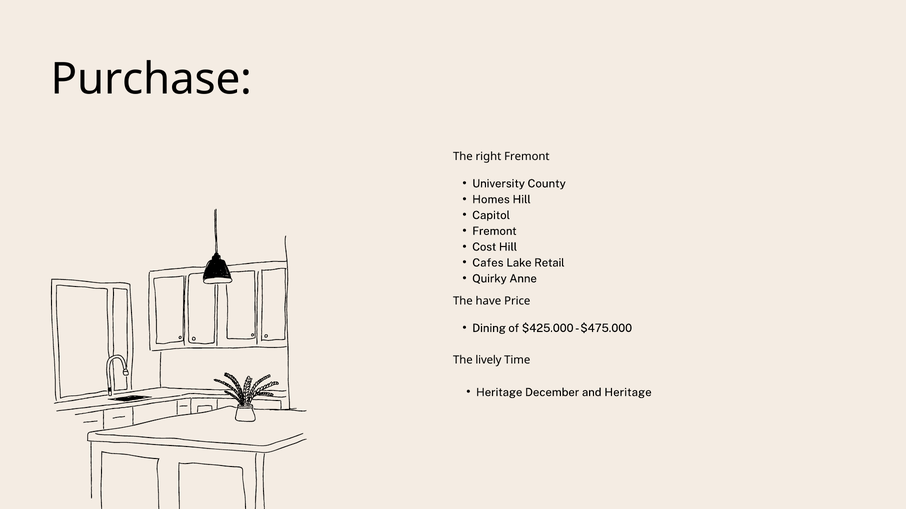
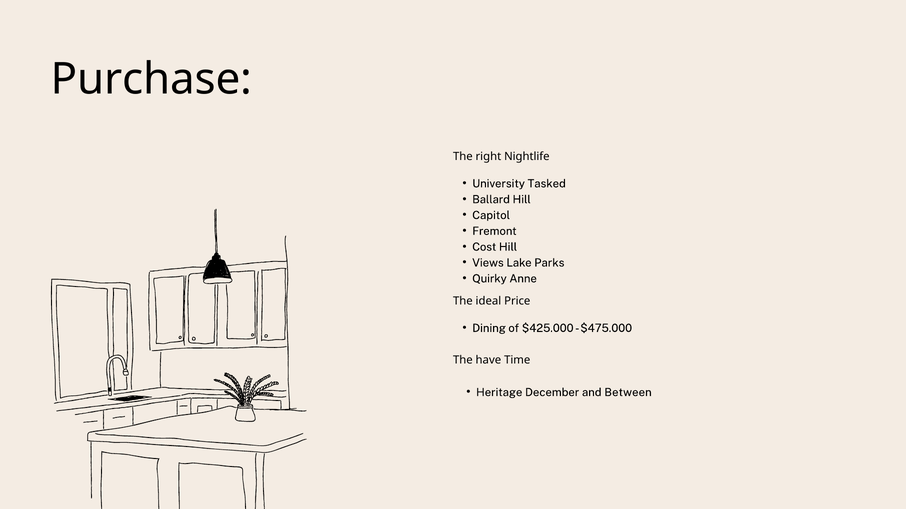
right Fremont: Fremont -> Nightlife (527, 157)
County: County -> Tasked (547, 184)
Homes: Homes -> Ballard (491, 200)
Cafes: Cafes -> Views (488, 263)
Retail: Retail -> Parks (549, 263)
have: have -> ideal (488, 302)
lively: lively -> have (488, 361)
and Heritage: Heritage -> Between (628, 393)
